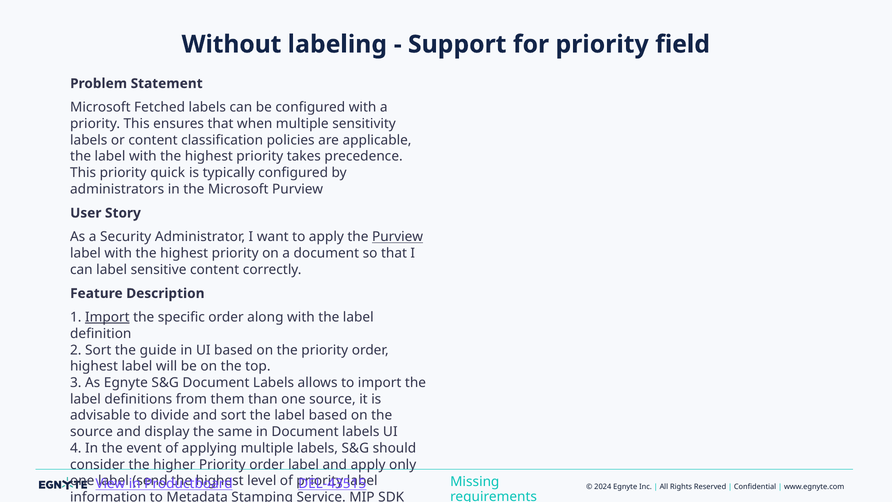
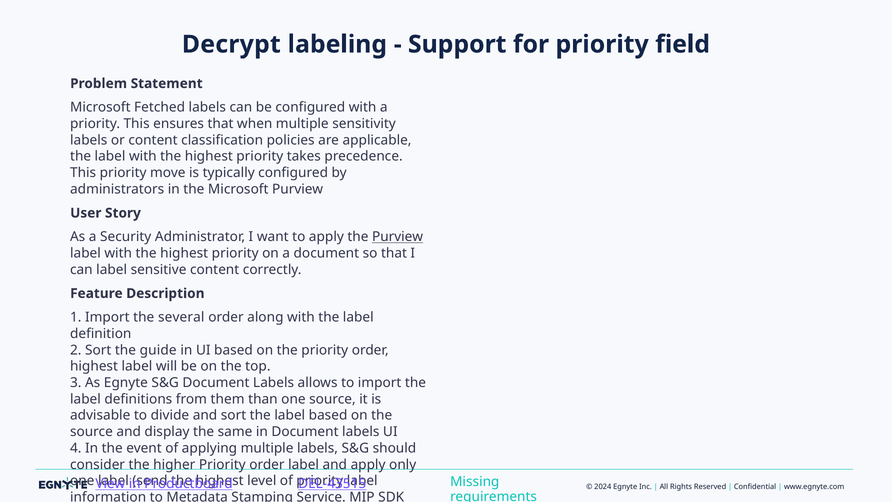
Without: Without -> Decrypt (231, 44)
quick: quick -> move (168, 173)
Import underline: present -> none (107, 317)
specific: specific -> several (181, 317)
